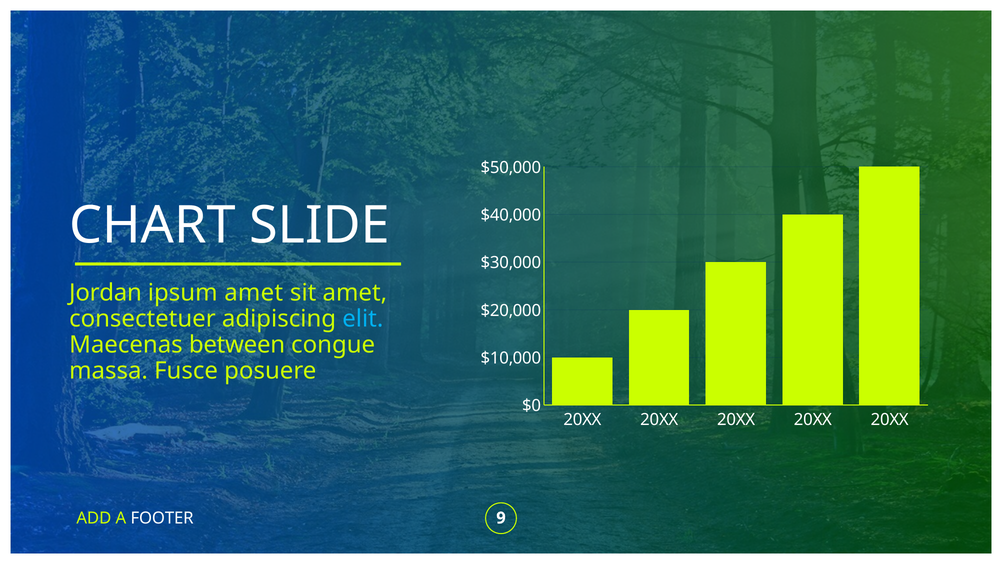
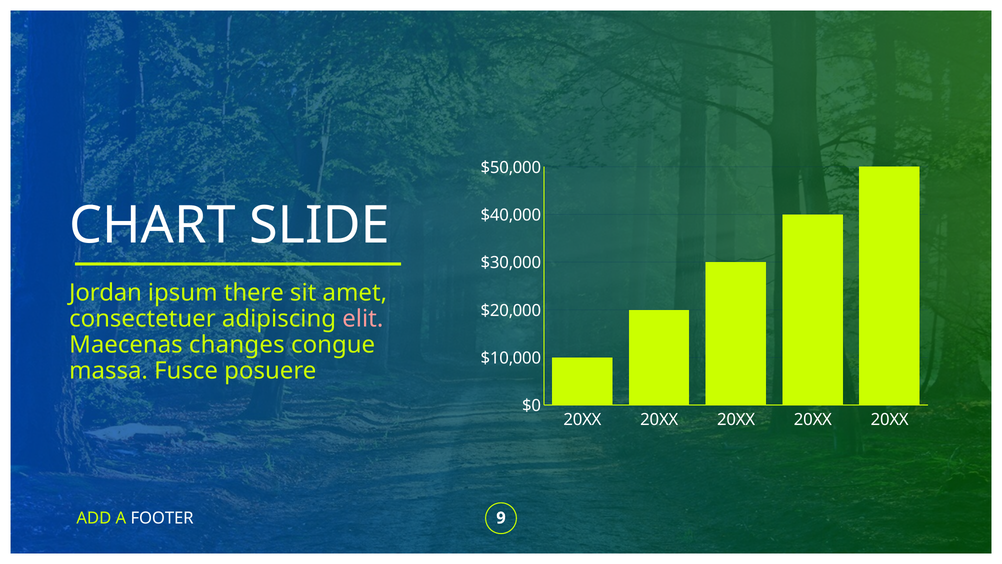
ipsum amet: amet -> there (254, 293)
elit colour: light blue -> pink (363, 319)
between: between -> changes (237, 344)
